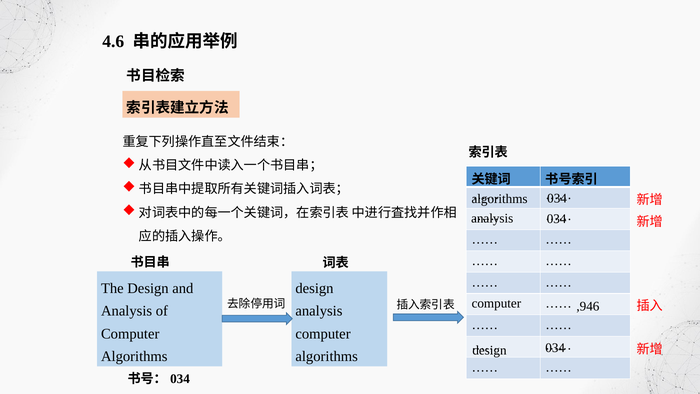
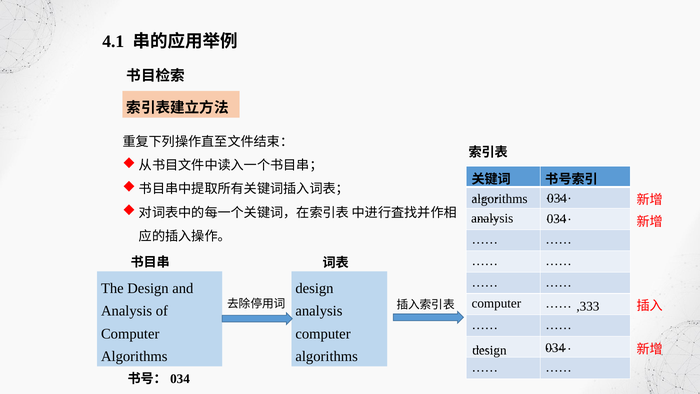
4.6: 4.6 -> 4.1 (113, 42)
,946: ,946 -> ,333 (588, 306)
